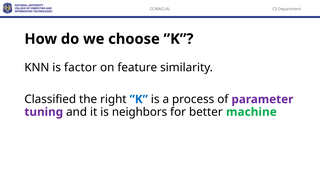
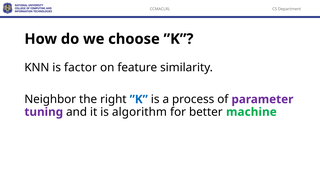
Classified: Classified -> Neighbor (50, 99)
neighbors: neighbors -> algorithm (139, 112)
